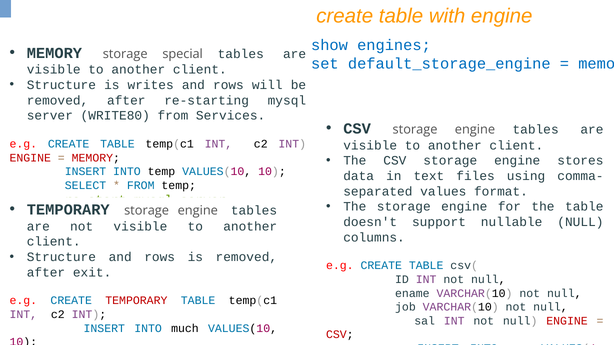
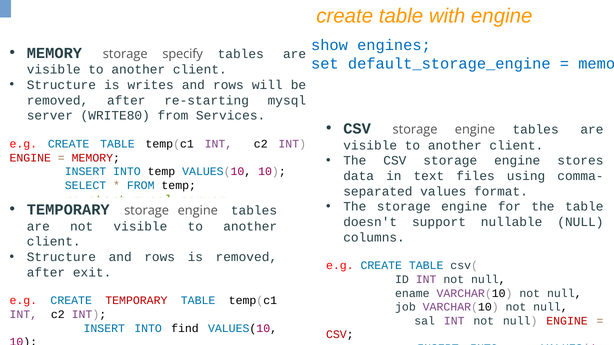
special: special -> specify (183, 54)
much: much -> find (185, 329)
